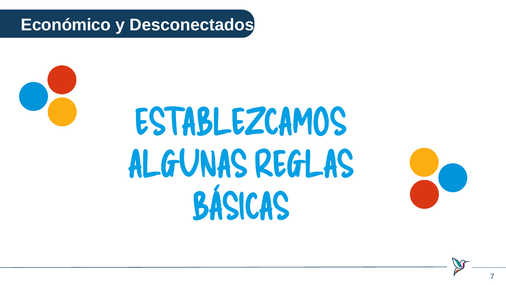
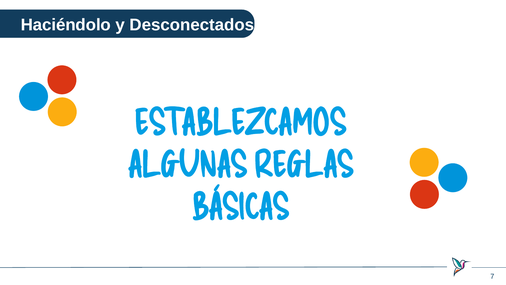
Económico: Económico -> Haciéndolo (66, 25)
